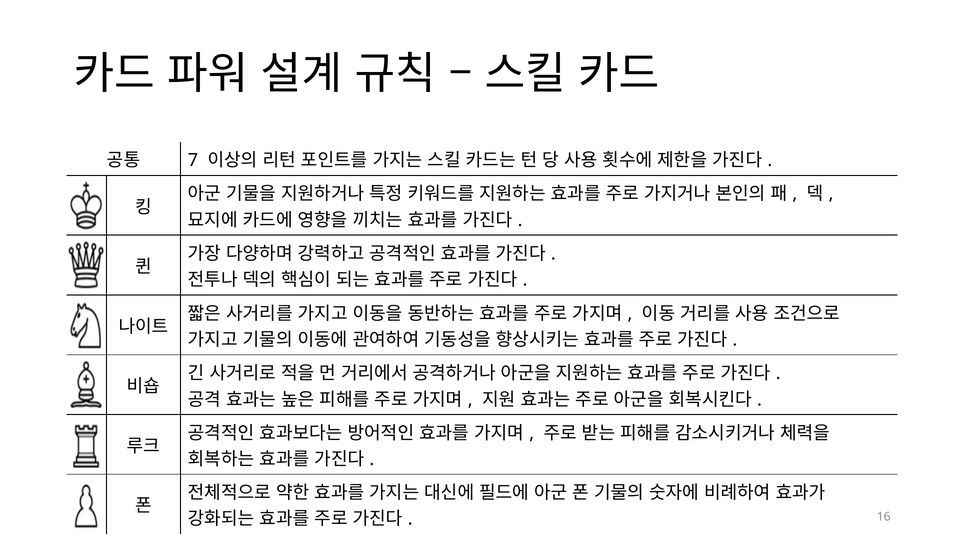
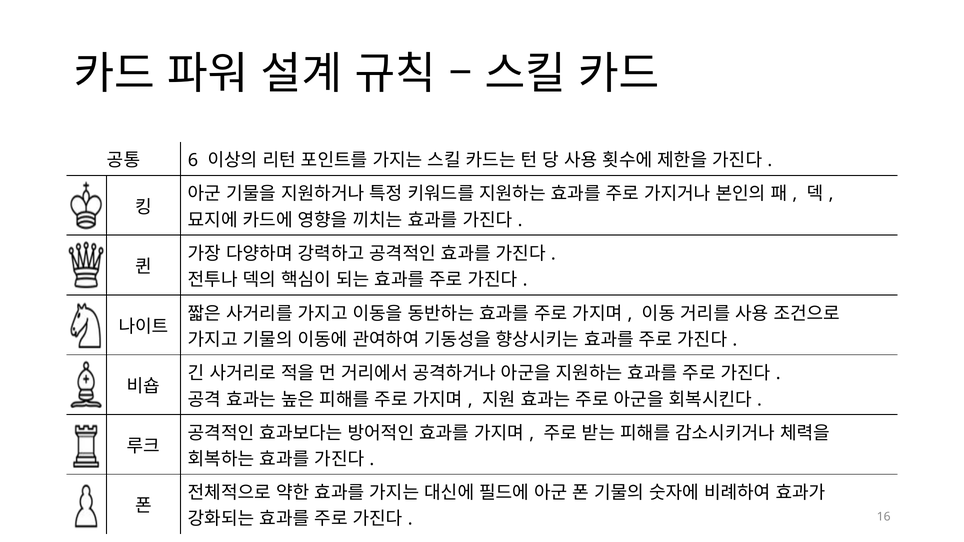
7: 7 -> 6 (193, 161)
